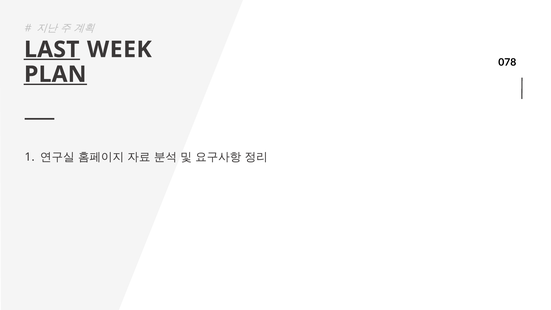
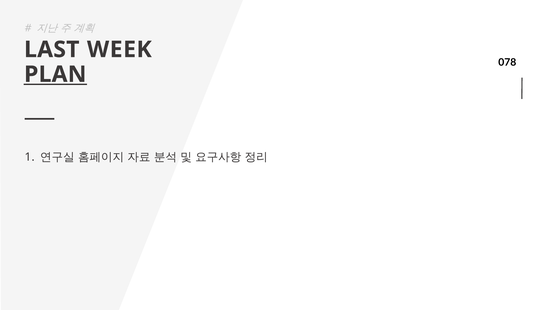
LAST underline: present -> none (52, 50)
